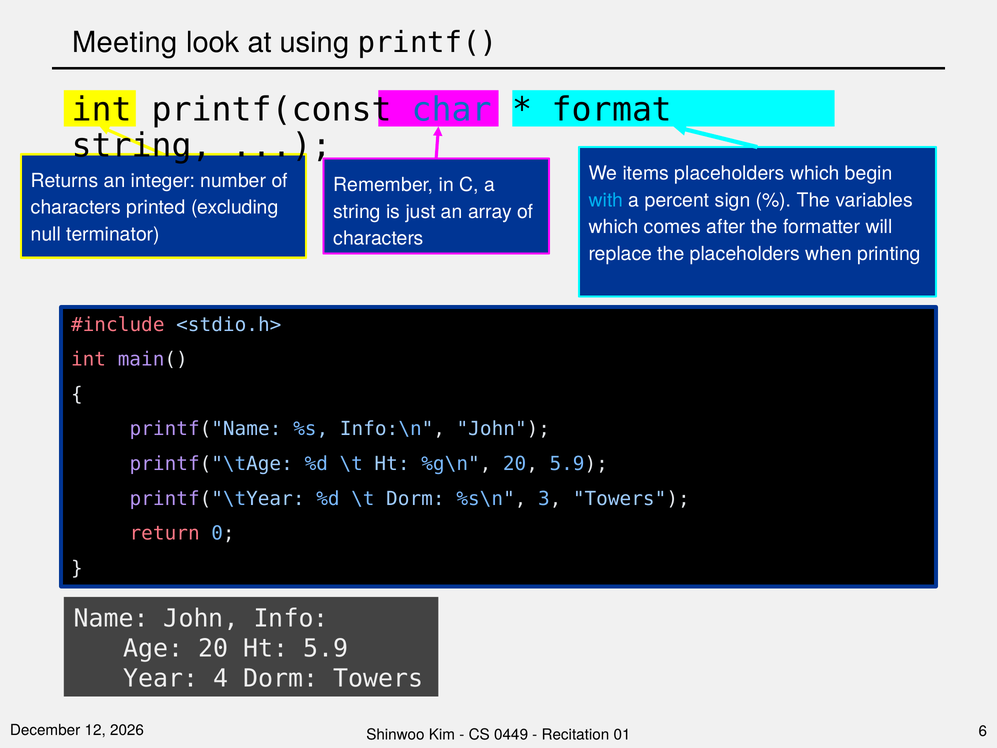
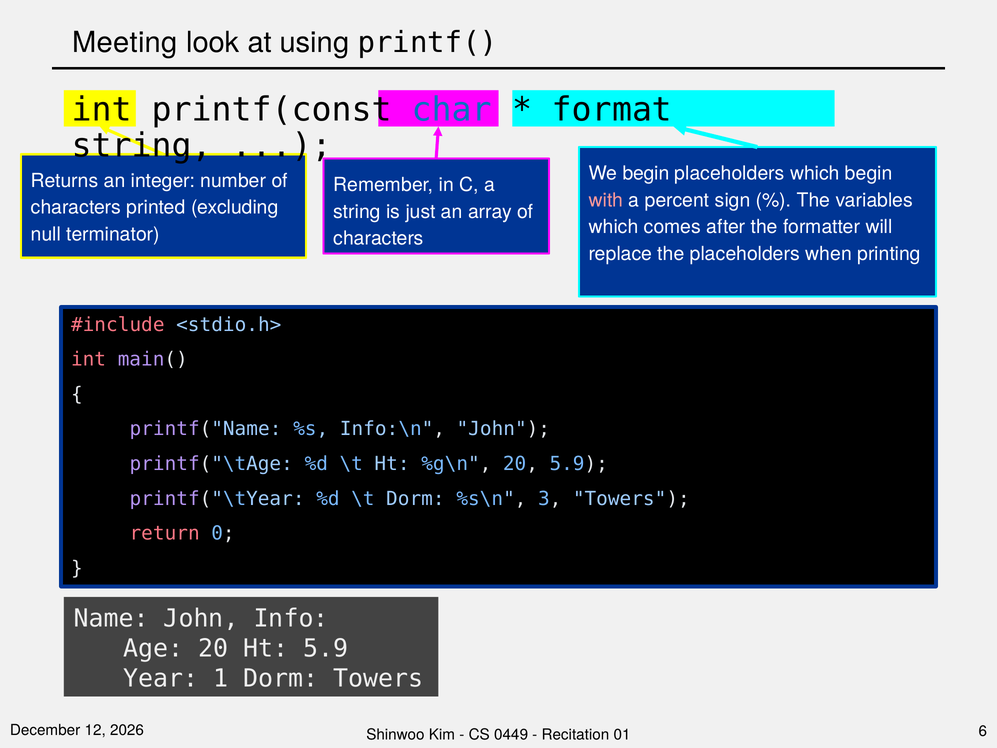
We items: items -> begin (646, 173)
with colour: light blue -> pink (606, 200)
4: 4 -> 1 (221, 678)
